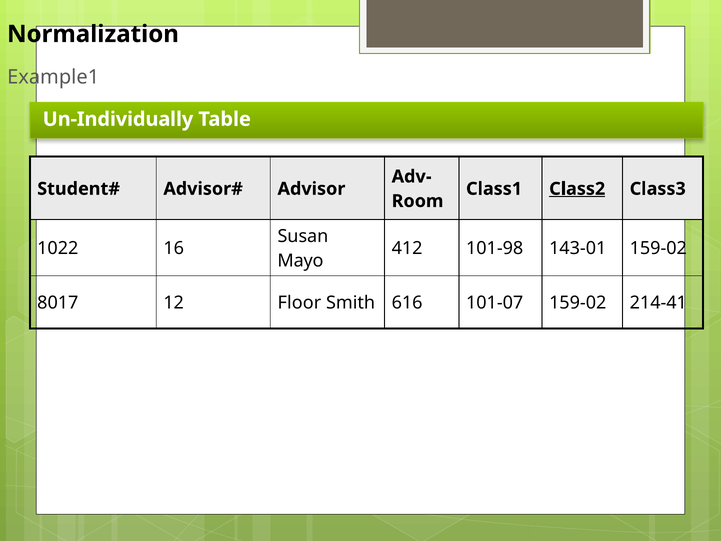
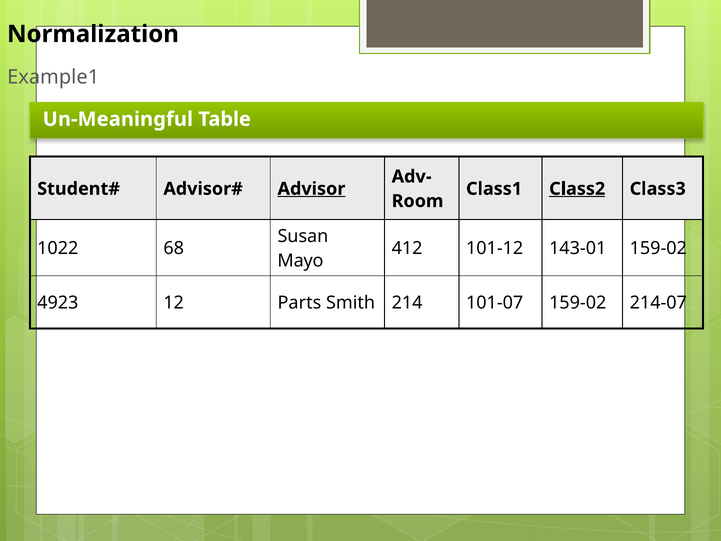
Un-Individually: Un-Individually -> Un-Meaningful (118, 119)
Advisor underline: none -> present (311, 189)
16: 16 -> 68 (174, 248)
101-98: 101-98 -> 101-12 (495, 248)
8017: 8017 -> 4923 (58, 303)
Floor: Floor -> Parts (299, 303)
616: 616 -> 214 (407, 303)
214-41: 214-41 -> 214-07 (658, 303)
